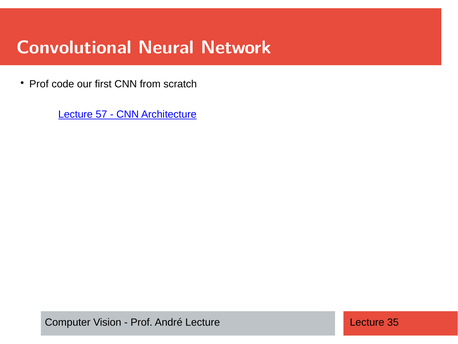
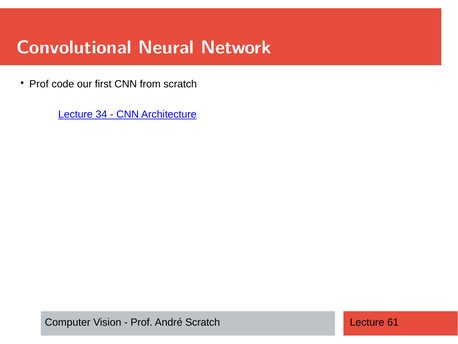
57: 57 -> 34 (101, 114)
André Lecture: Lecture -> Scratch (203, 322)
35: 35 -> 61 (393, 322)
